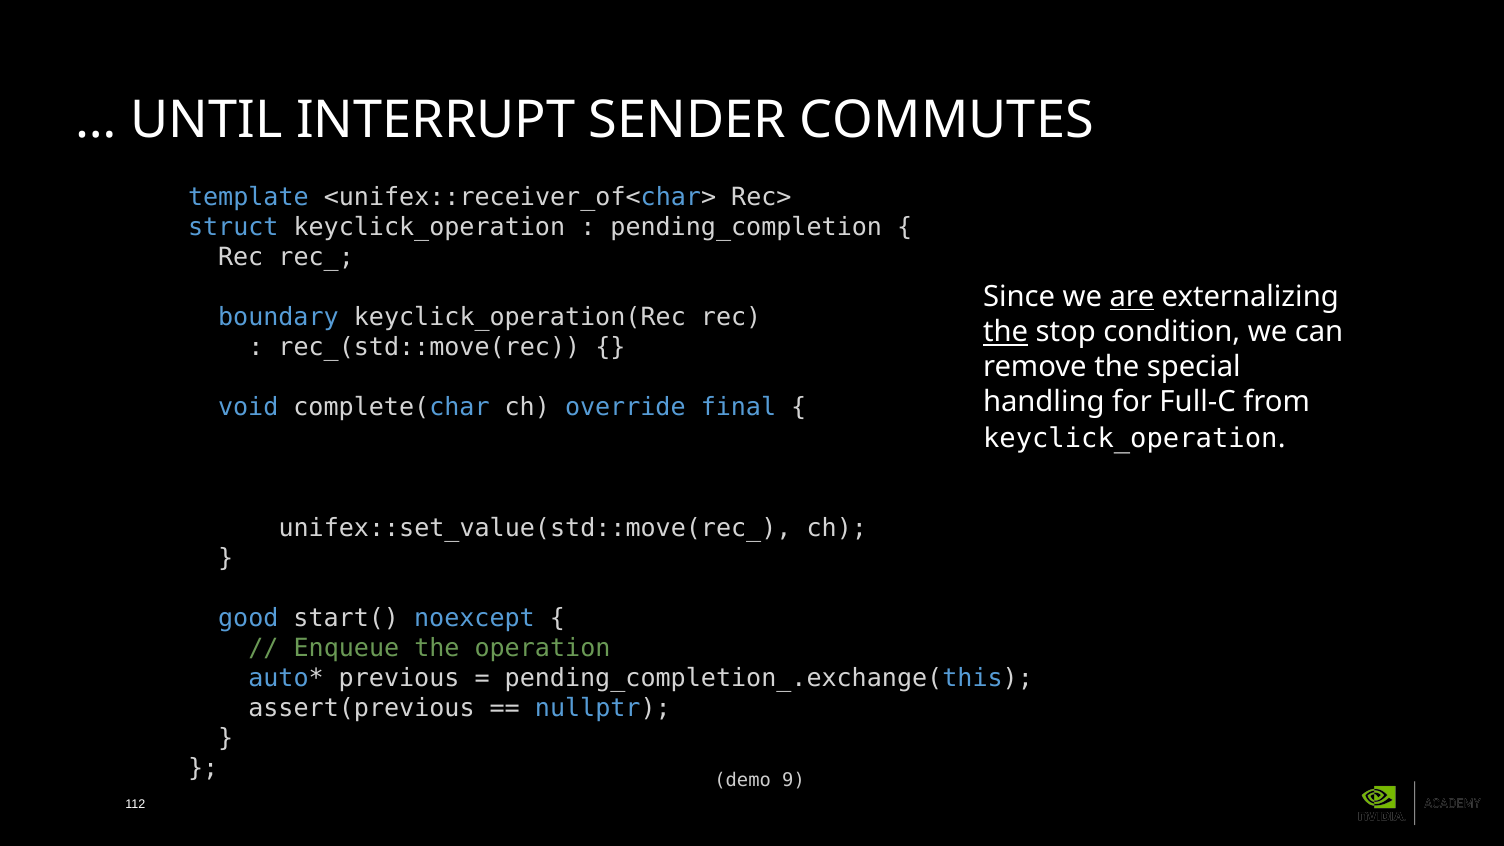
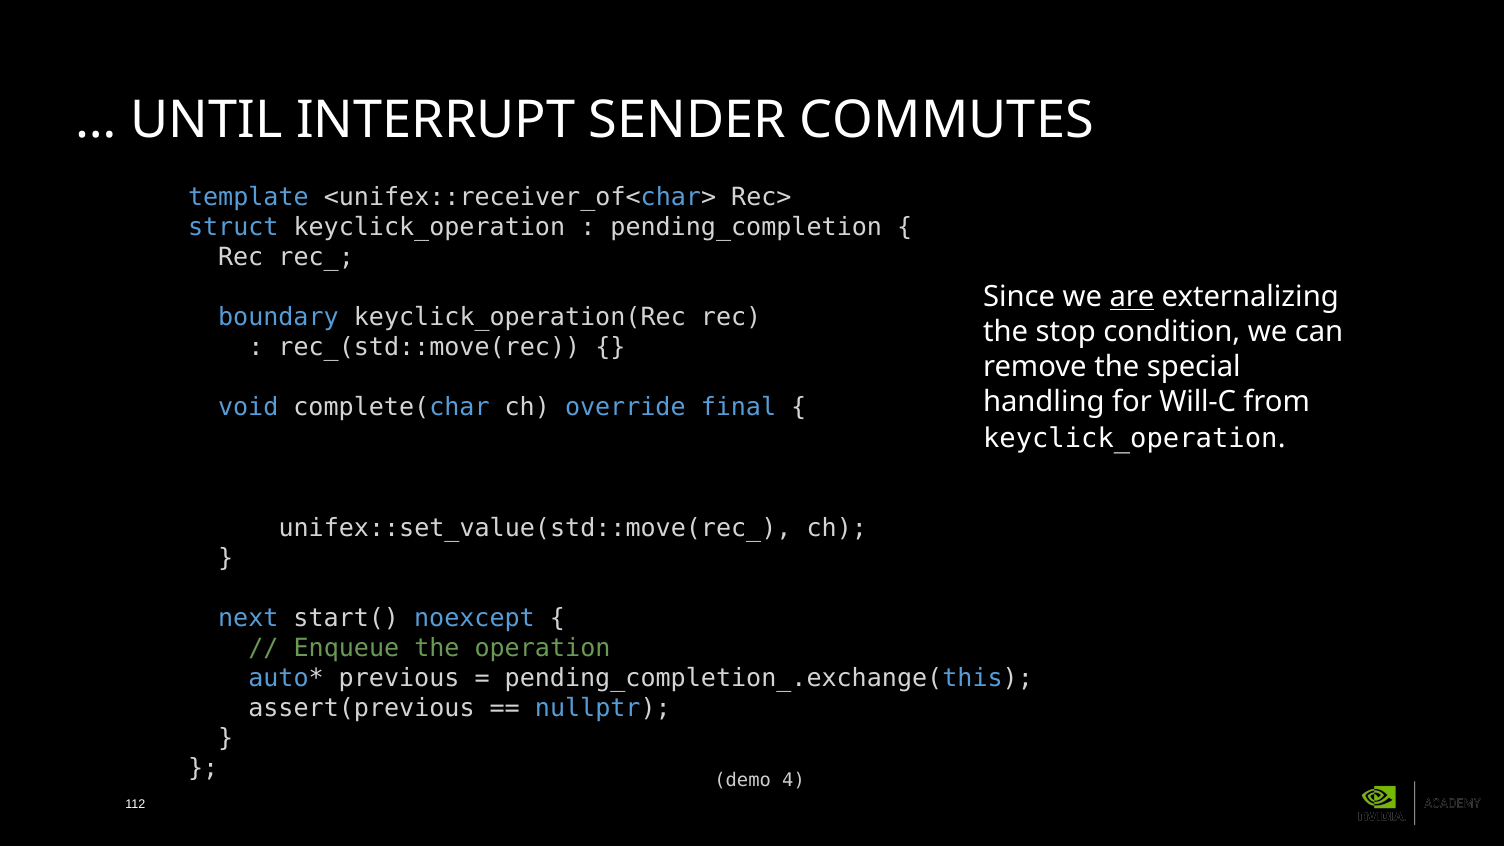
the underline: present -> none (1006, 332)
Full-C: Full-C -> Will-C (1198, 402)
good: good -> next (248, 618)
9: 9 -> 4 (794, 780)
